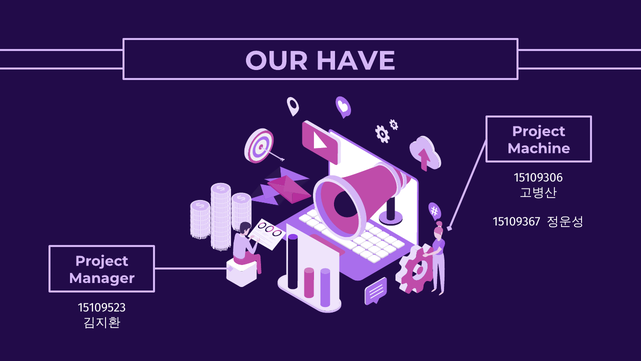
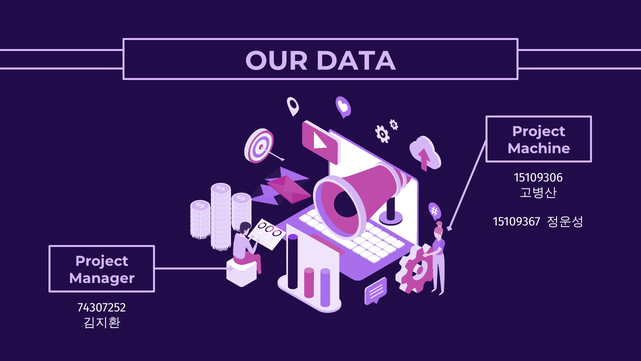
HAVE: HAVE -> DATA (356, 61)
15109523: 15109523 -> 74307252 (102, 307)
